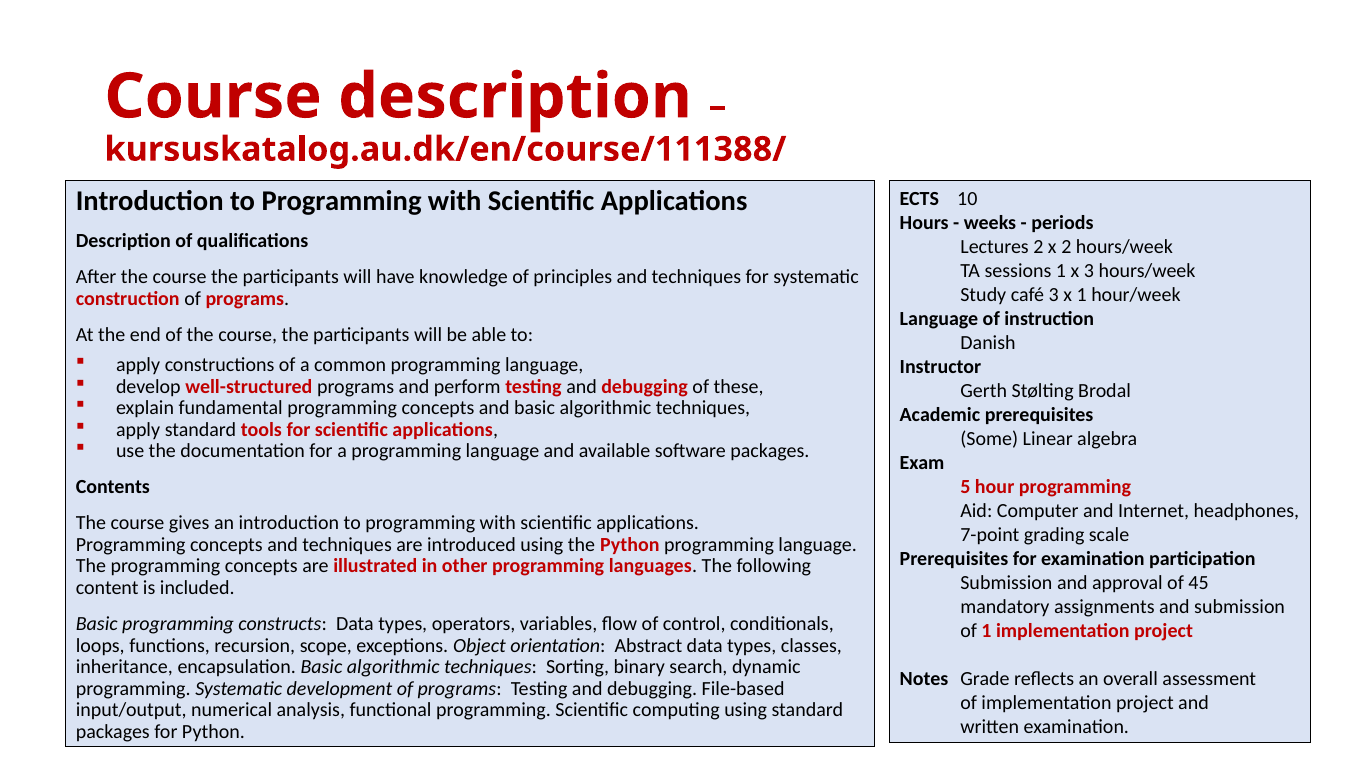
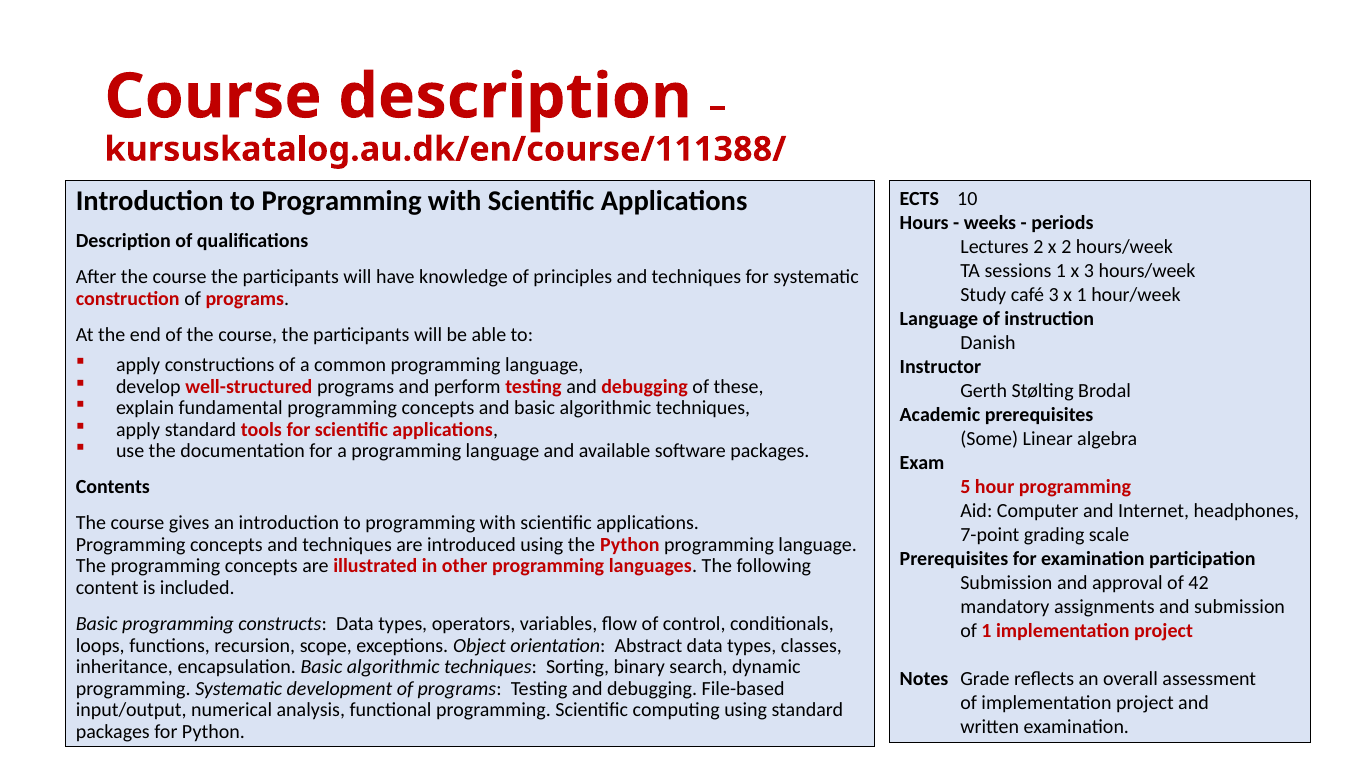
45: 45 -> 42 (1199, 583)
